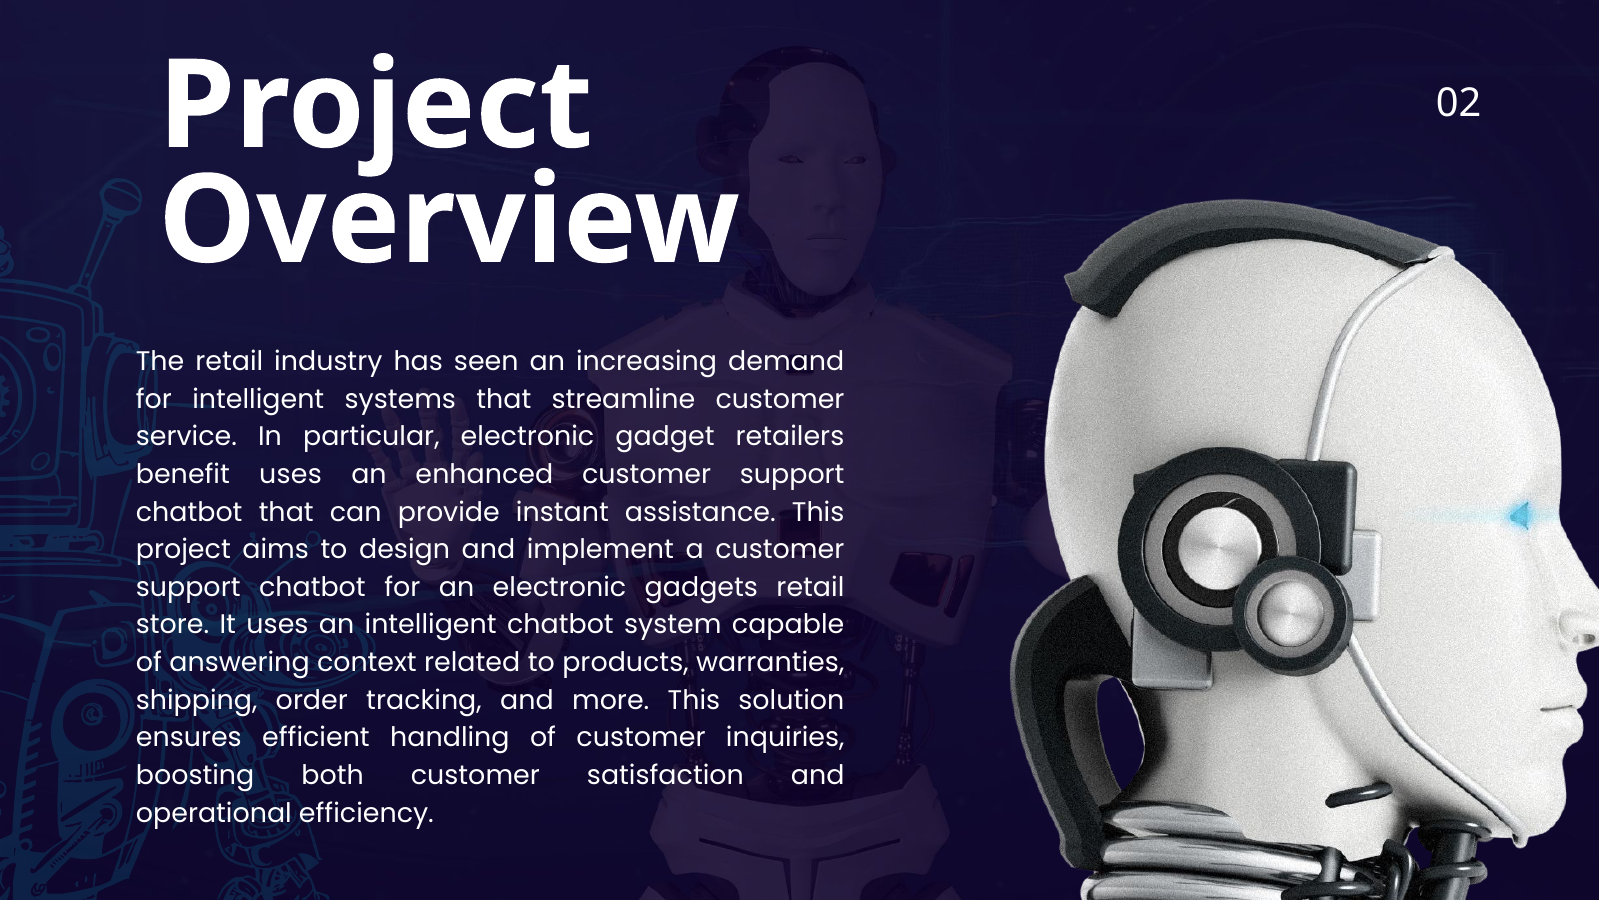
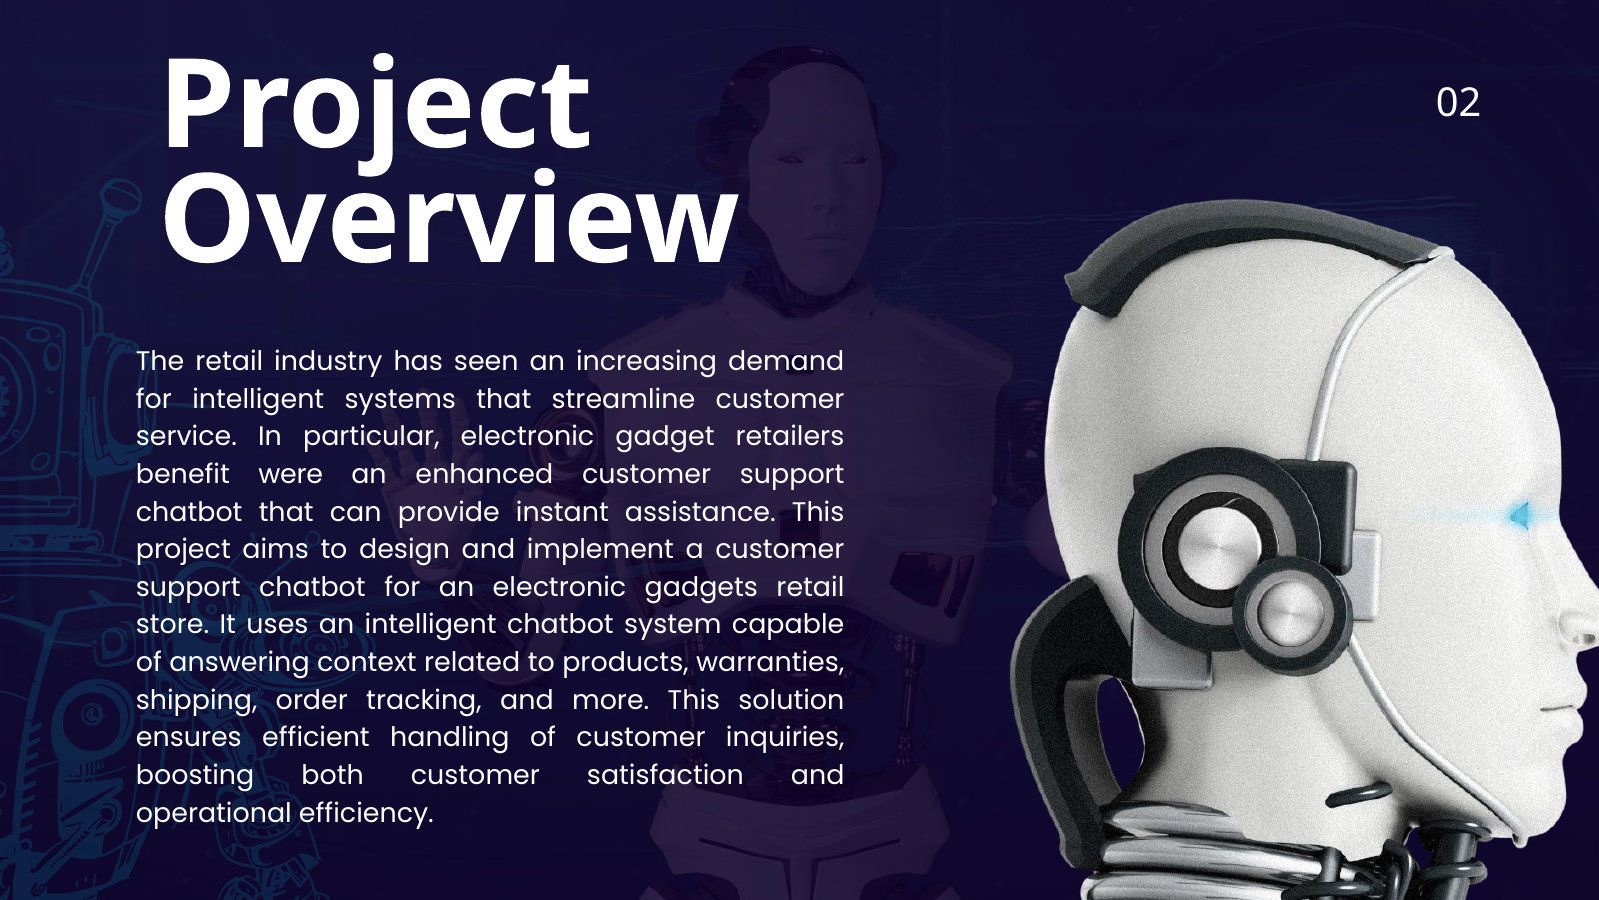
benefit uses: uses -> were (291, 474)
